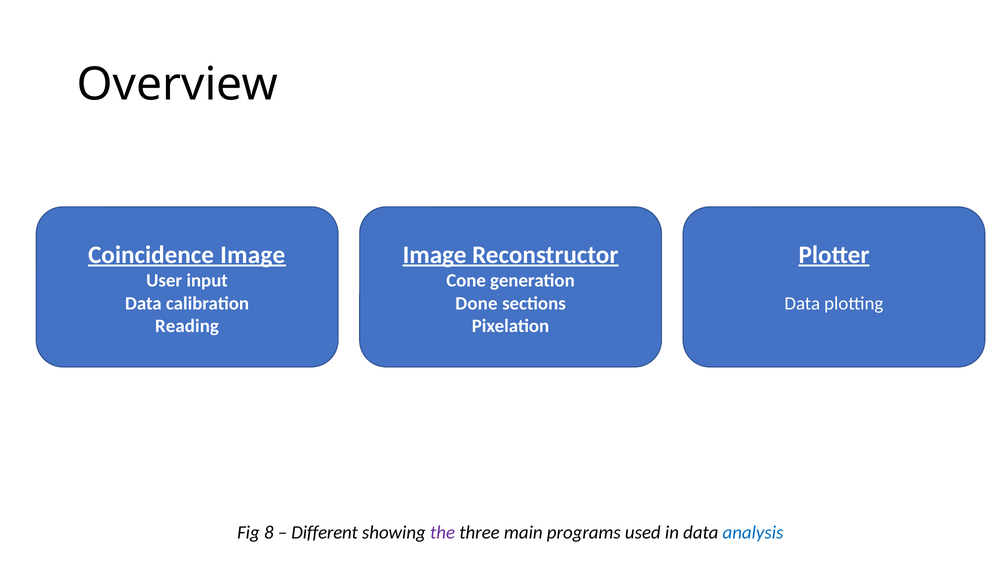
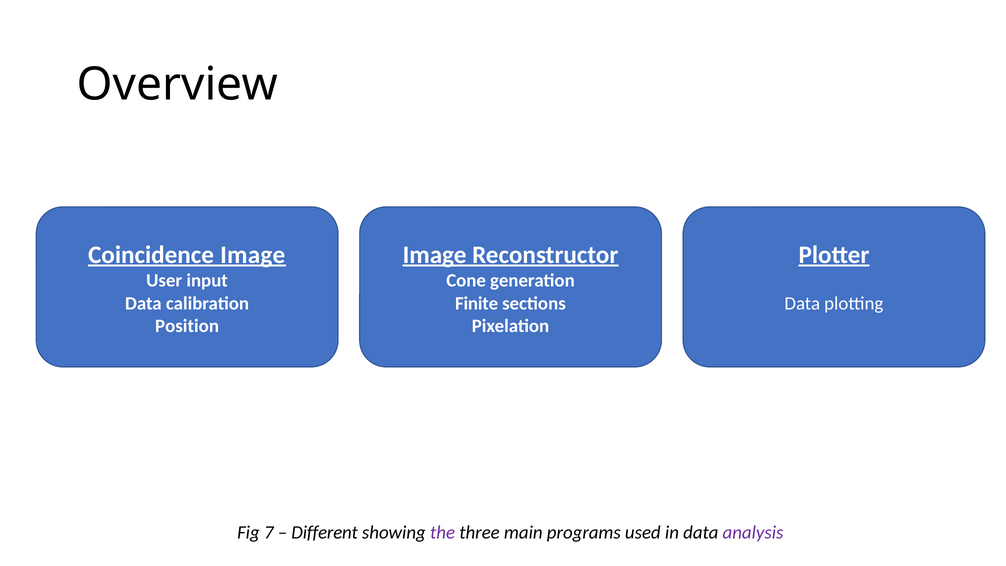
Done: Done -> Finite (477, 303)
Reading: Reading -> Position (187, 326)
8: 8 -> 7 (269, 532)
analysis colour: blue -> purple (753, 532)
